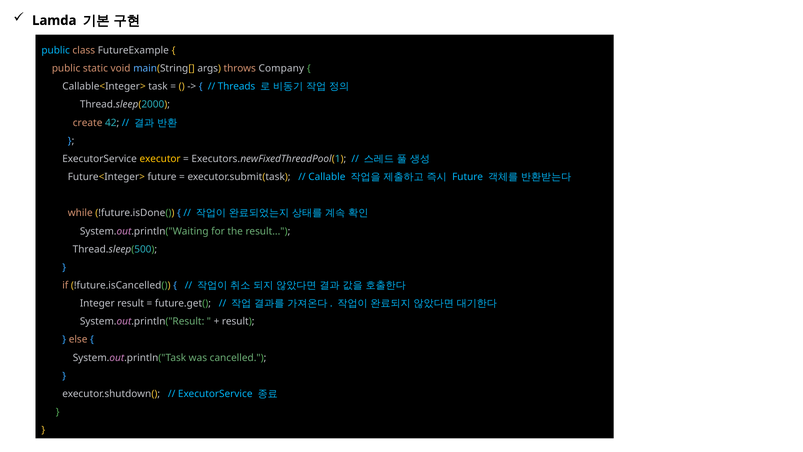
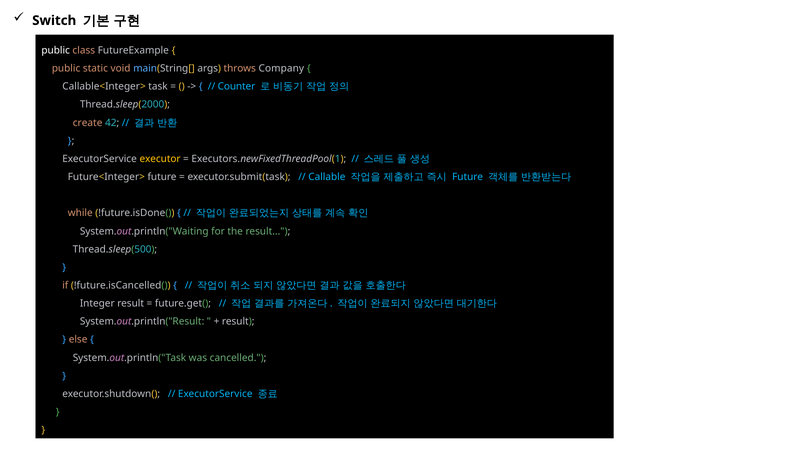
Lamda: Lamda -> Switch (54, 20)
public colour: light blue -> white (56, 50)
Threads: Threads -> Counter (237, 87)
